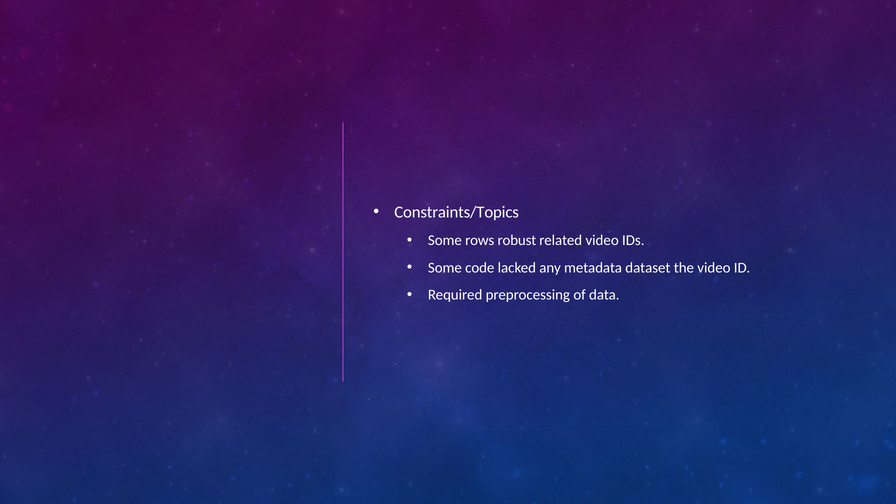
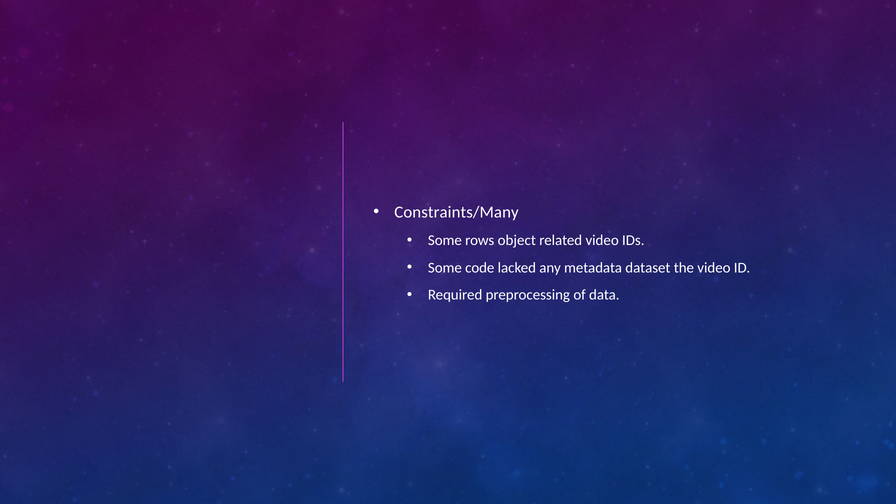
Constraints/Topics: Constraints/Topics -> Constraints/Many (456, 212)
robust: robust -> object (517, 241)
